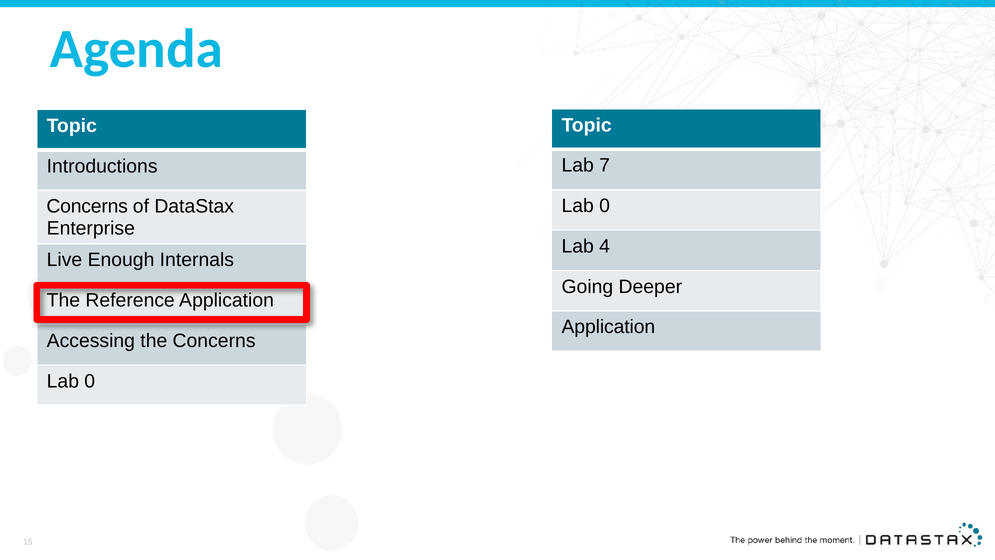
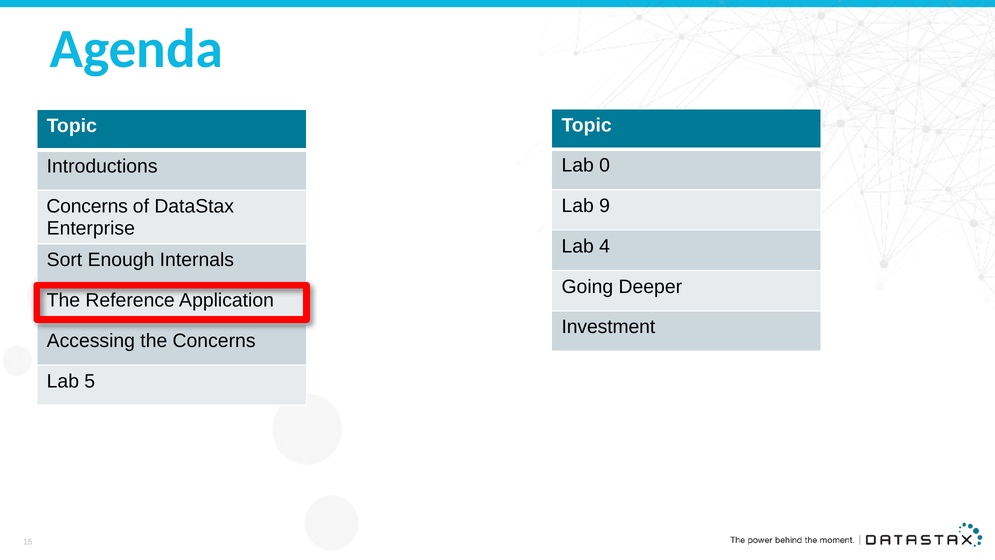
7: 7 -> 0 (605, 165)
0: 0 -> 9 (605, 206)
Live: Live -> Sort (64, 260)
Application: Application -> Investment (608, 327)
0: 0 -> 5 (90, 381)
